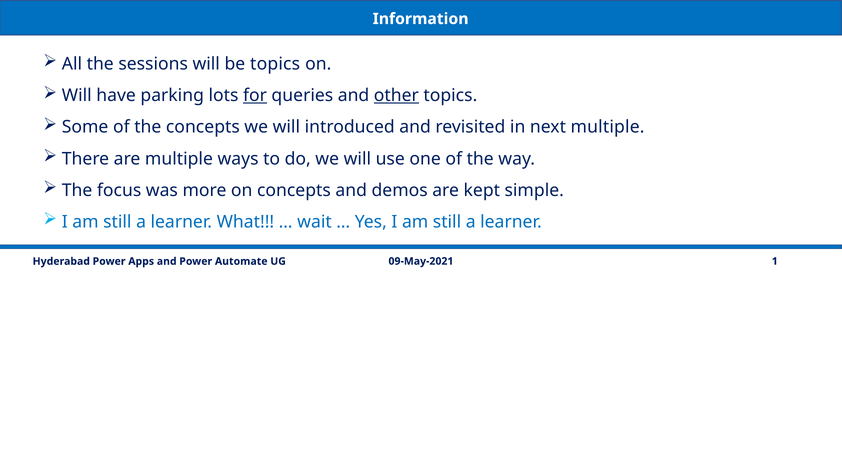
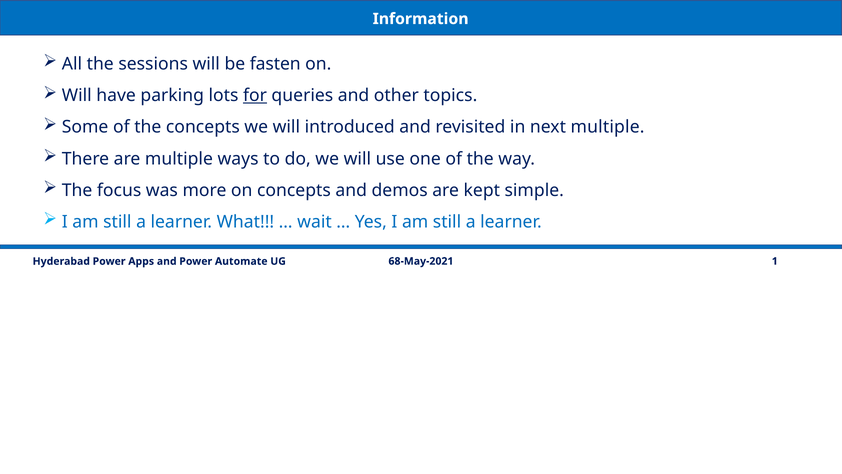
be topics: topics -> fasten (275, 64)
other underline: present -> none (396, 95)
09-May-2021: 09-May-2021 -> 68-May-2021 (421, 261)
